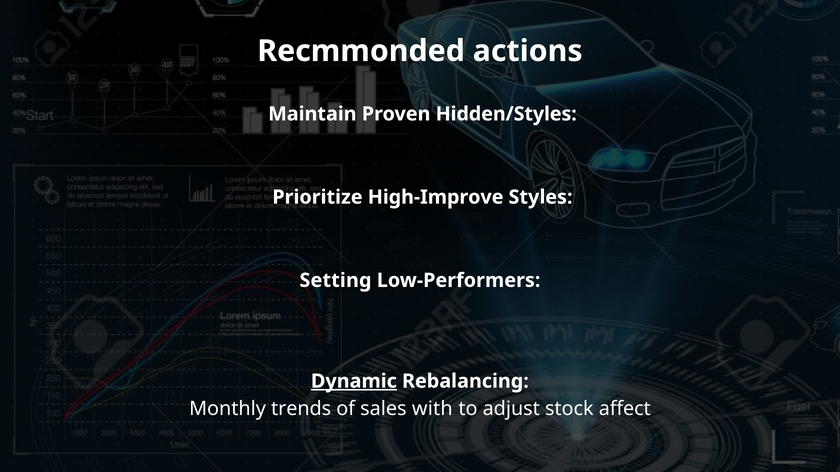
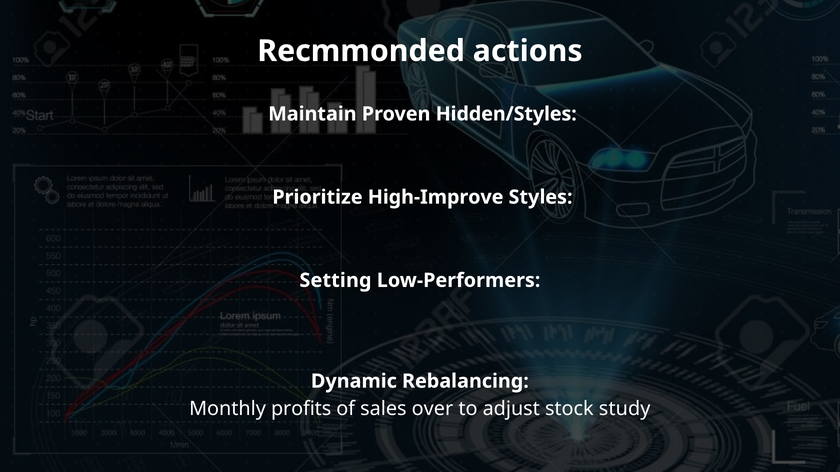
Dynamic underline: present -> none (354, 382)
trends: trends -> profits (301, 409)
with: with -> over (432, 409)
affect: affect -> study (625, 409)
